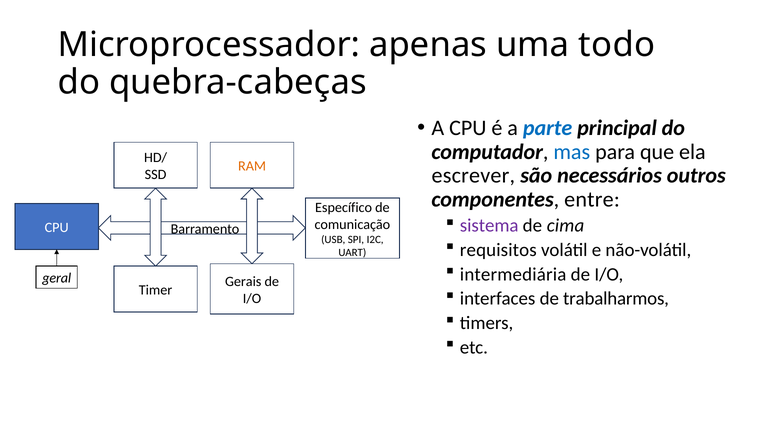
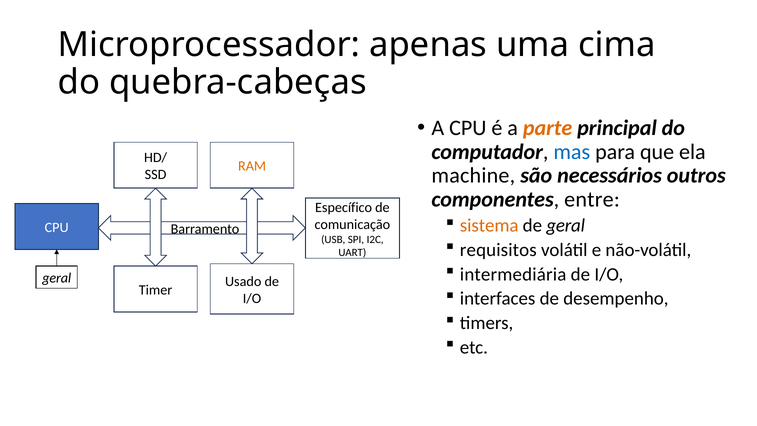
todo: todo -> cima (617, 45)
parte colour: blue -> orange (548, 128)
escrever: escrever -> machine (473, 176)
sistema colour: purple -> orange (489, 225)
de cima: cima -> geral (566, 225)
Gerais: Gerais -> Usado (243, 281)
trabalharmos: trabalharmos -> desempenho (616, 299)
